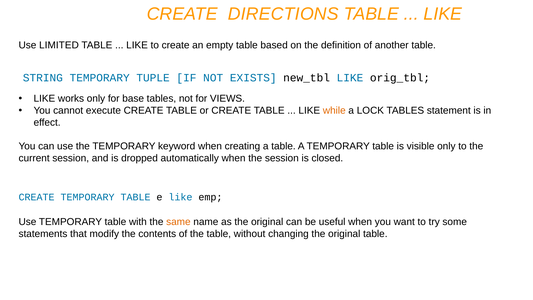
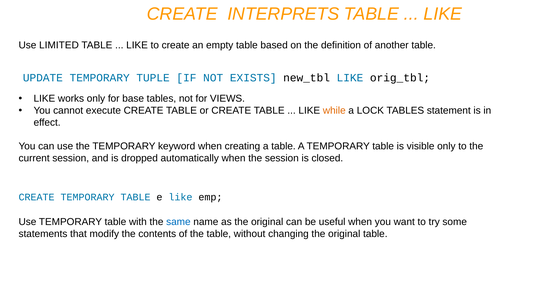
DIRECTIONS: DIRECTIONS -> INTERPRETS (283, 14)
STRING: STRING -> UPDATE (43, 78)
same colour: orange -> blue (178, 222)
